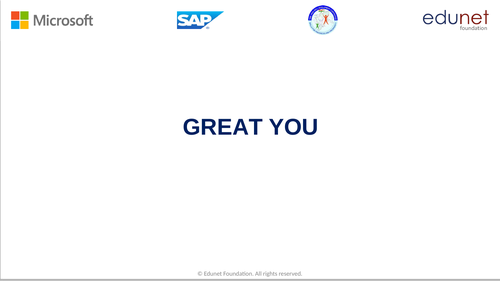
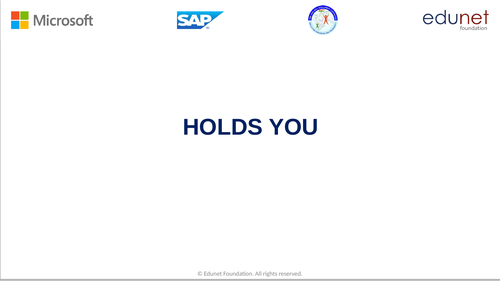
GREAT: GREAT -> HOLDS (223, 128)
